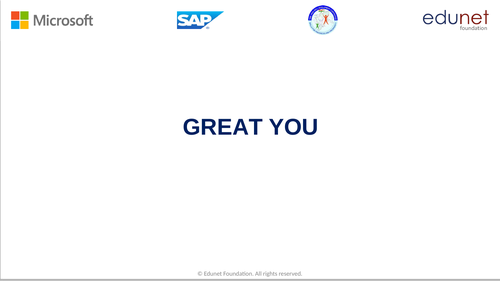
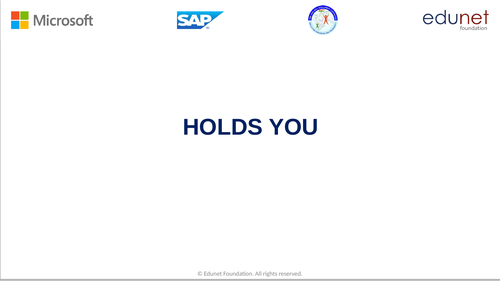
GREAT: GREAT -> HOLDS (223, 128)
